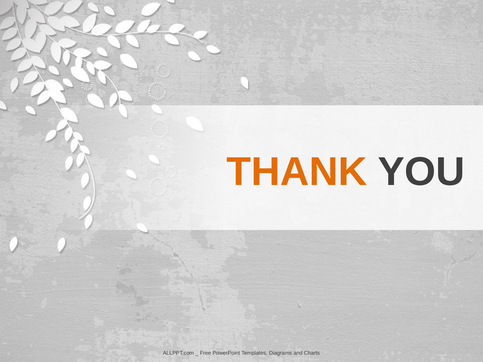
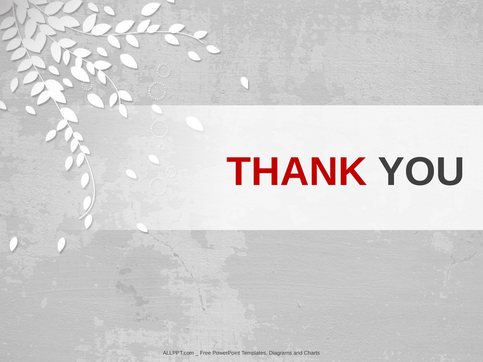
THANK colour: orange -> red (297, 172)
